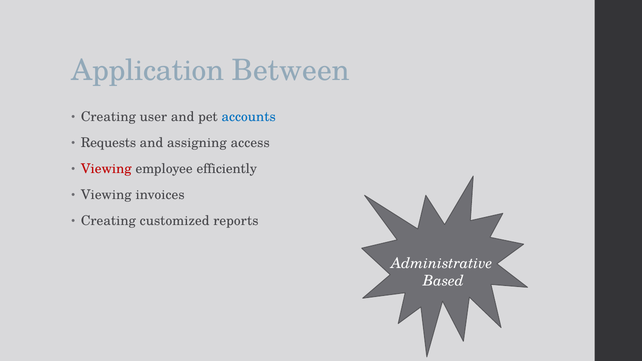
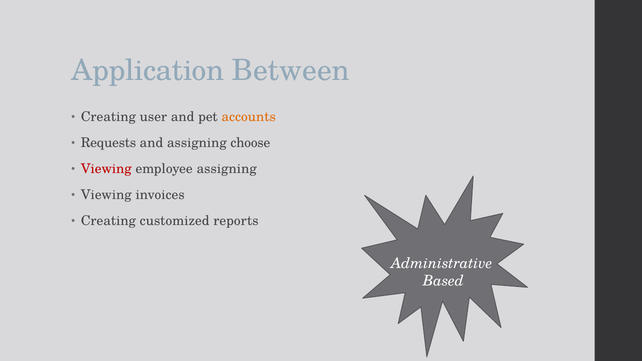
accounts colour: blue -> orange (249, 117)
access: access -> choose (250, 143)
employee efficiently: efficiently -> assigning (227, 169)
